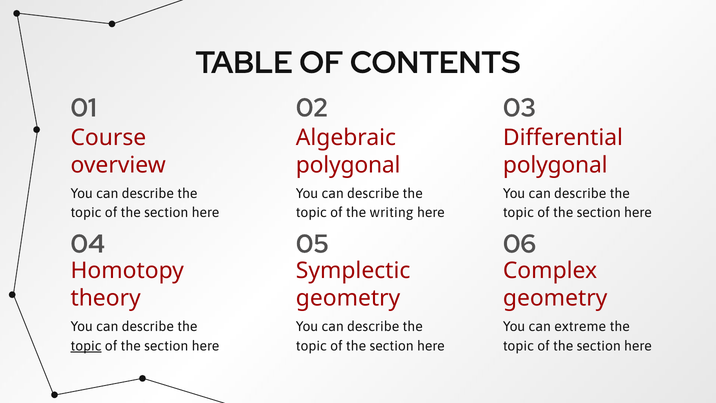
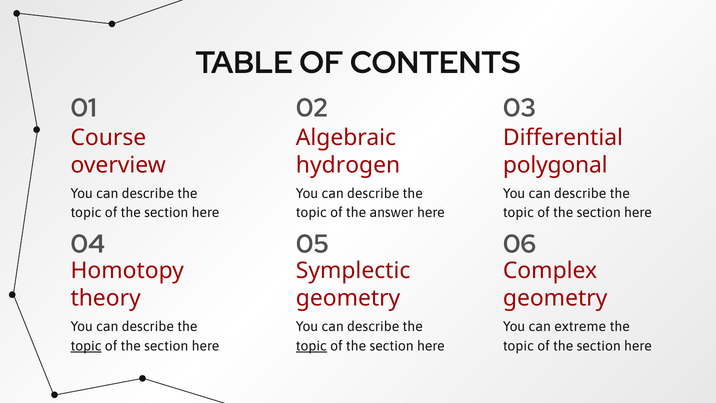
polygonal: polygonal -> hydrogen (348, 165)
writing: writing -> answer (392, 213)
topic underline: none -> present (311, 346)
